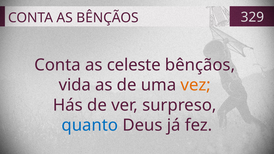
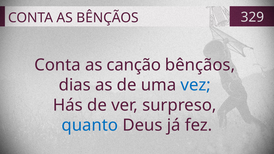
celeste: celeste -> canção (134, 65)
vida: vida -> dias (75, 85)
vez colour: orange -> blue (196, 85)
